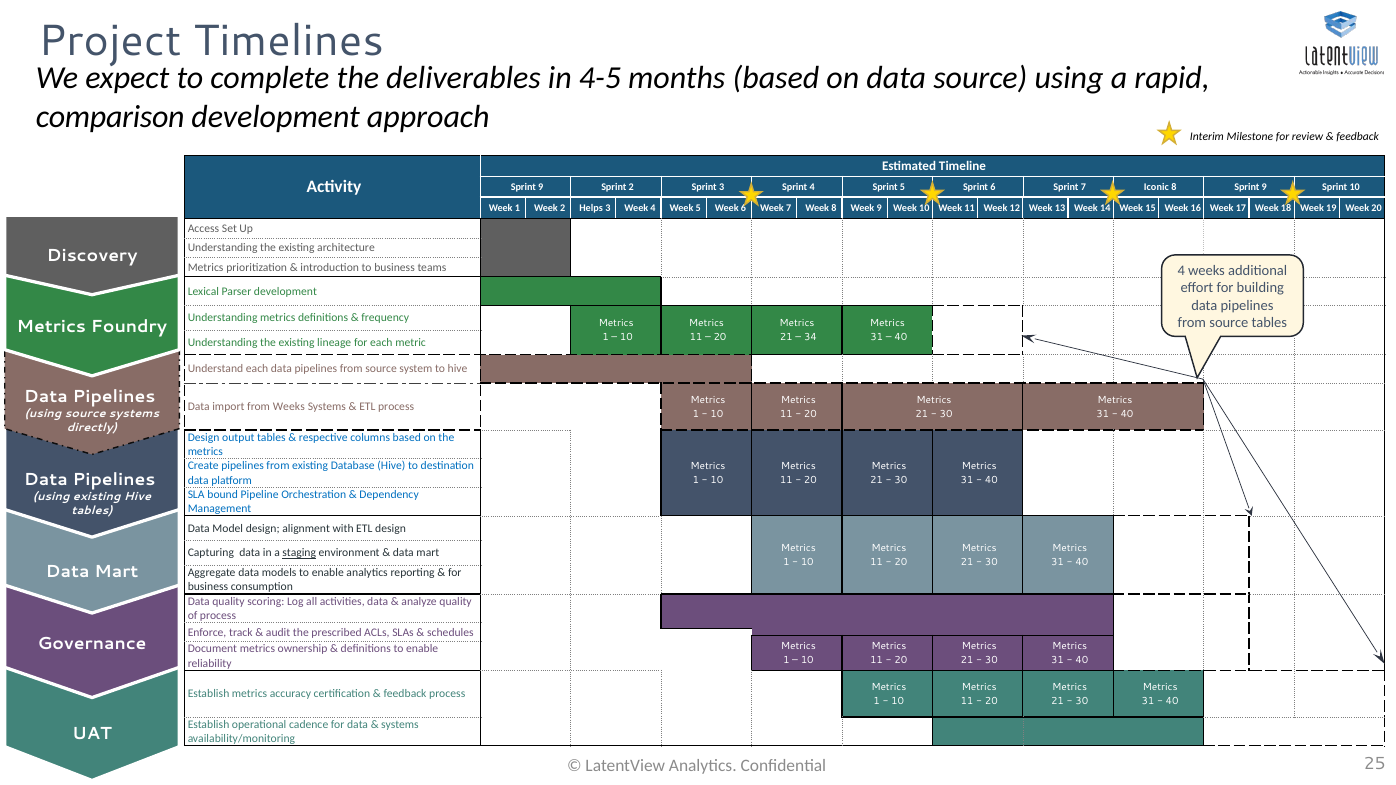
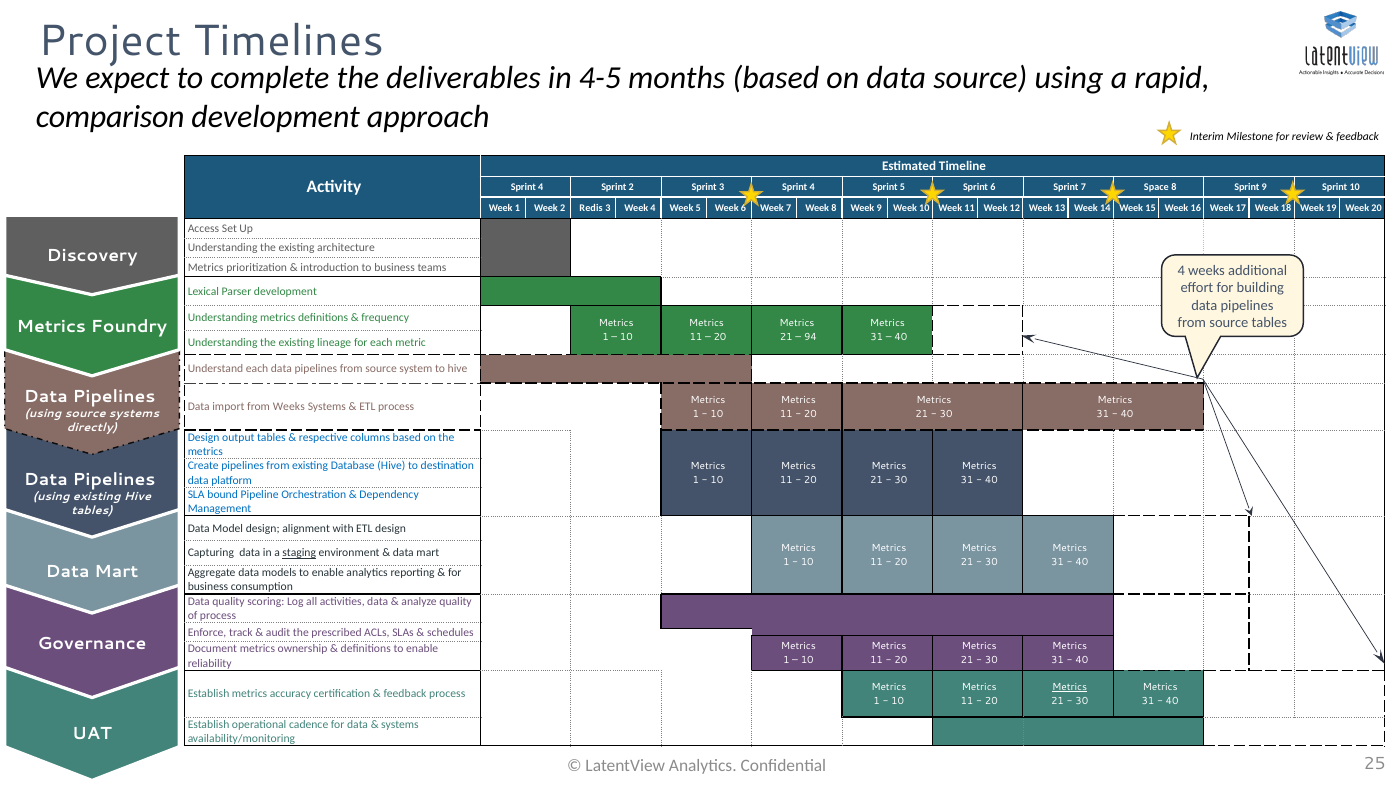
9: 9 -> 4 (541, 187)
Iconic: Iconic -> Space (1156, 187)
Helps: Helps -> Redis (591, 208)
34: 34 -> 94 (810, 338)
Metrics underline: none -> present (1070, 687)
